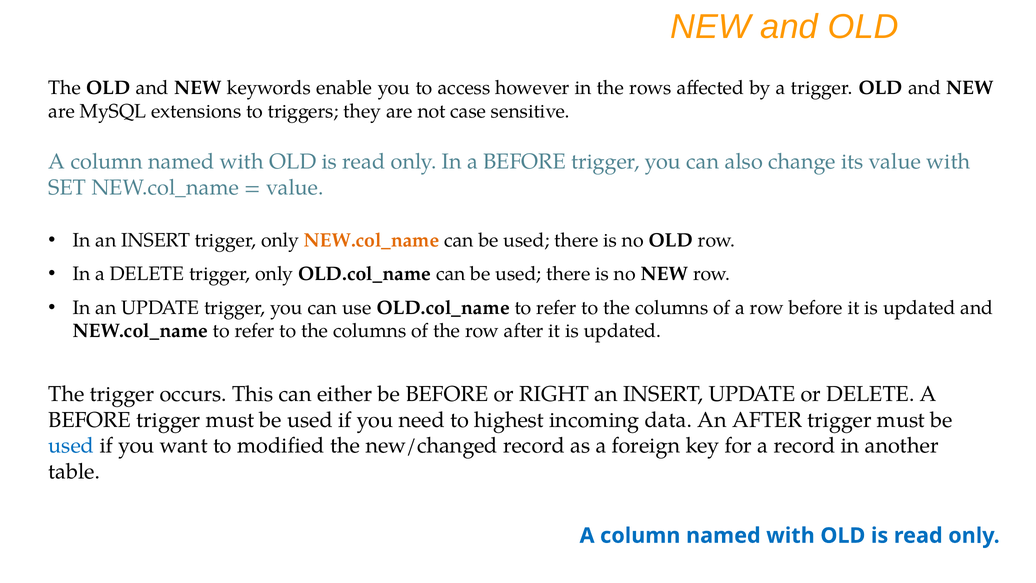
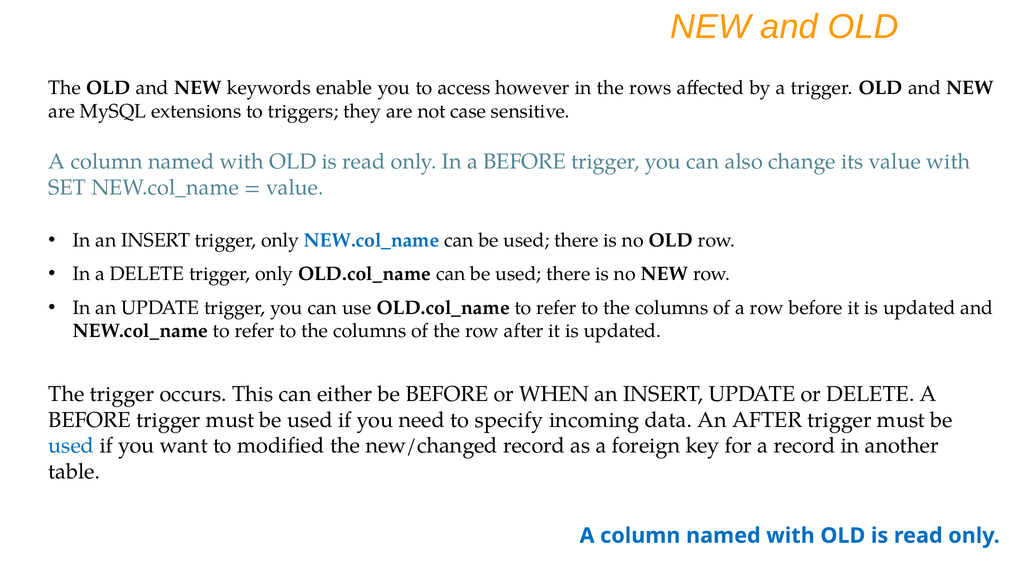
NEW.col_name colour: orange -> blue (372, 240)
RIGHT: RIGHT -> WHEN (554, 394)
highest: highest -> specify (509, 420)
